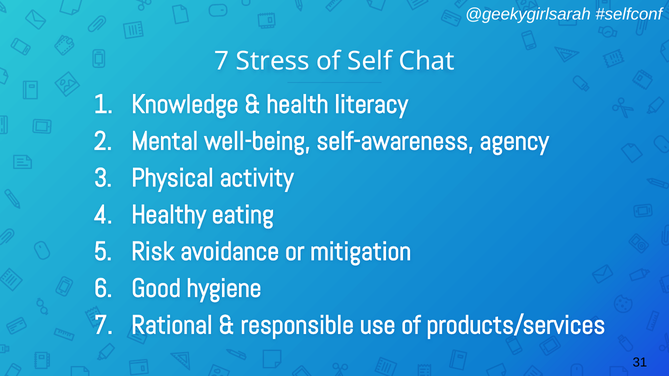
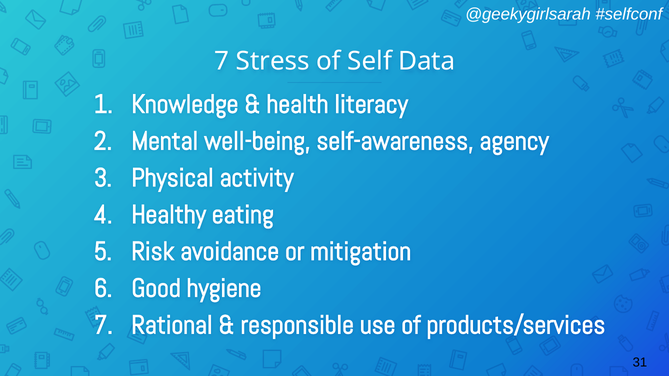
Chat: Chat -> Data (427, 61)
